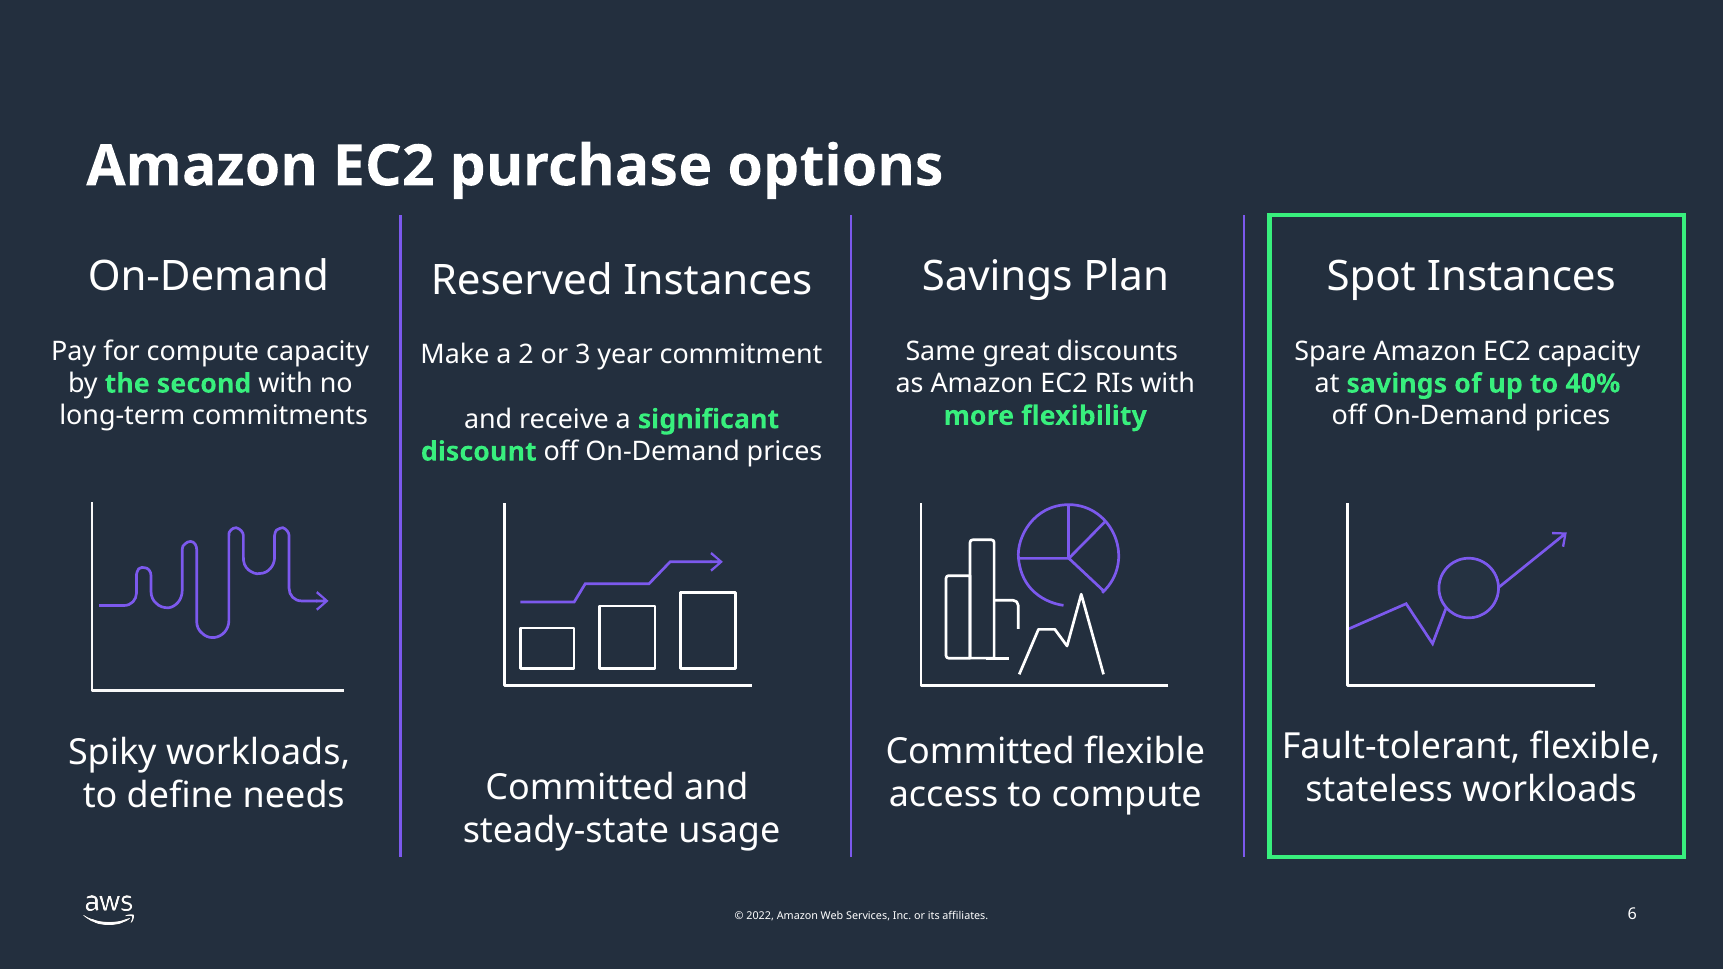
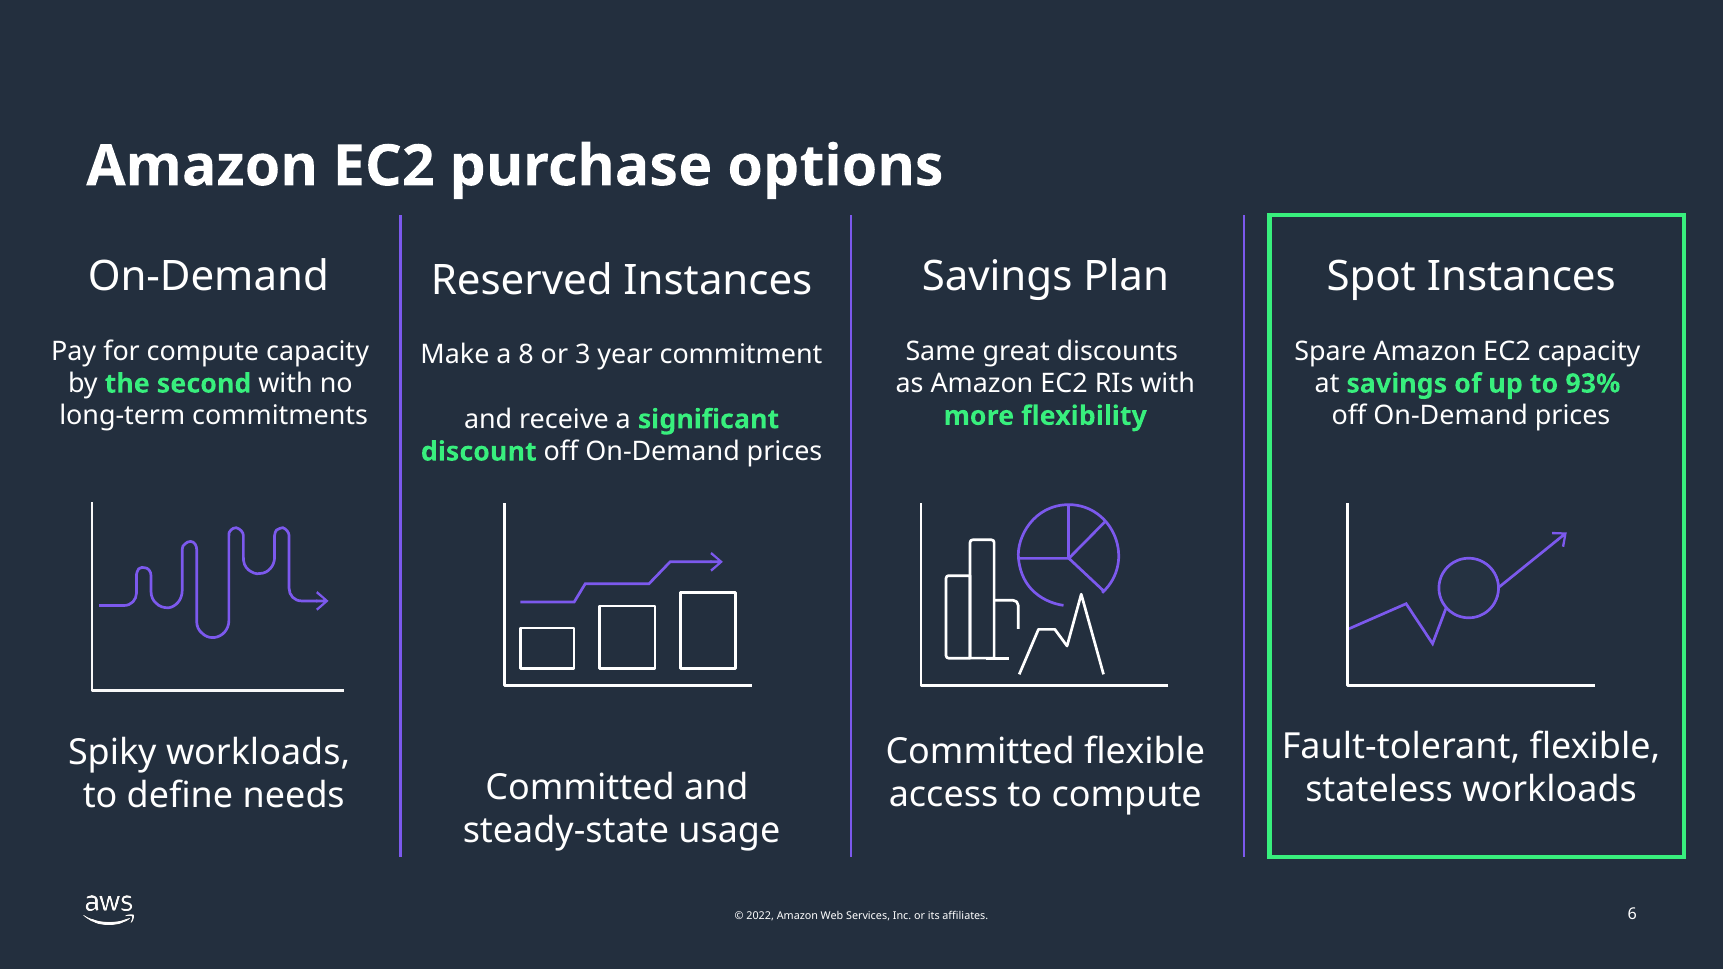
2: 2 -> 8 (526, 355)
40%: 40% -> 93% (1593, 384)
